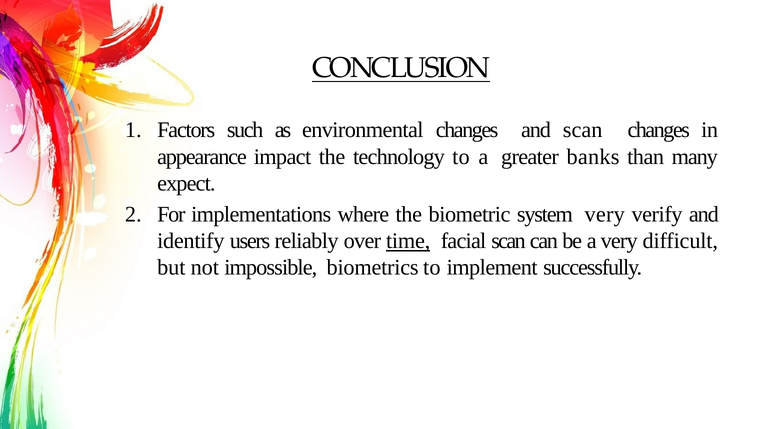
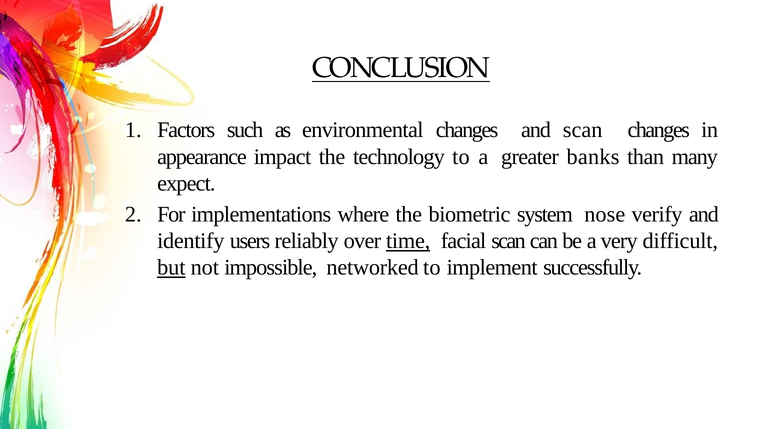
system very: very -> nose (605, 215)
but underline: none -> present (171, 268)
biometrics: biometrics -> networked (373, 268)
